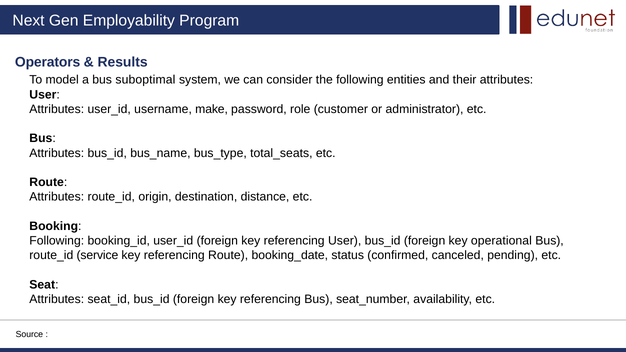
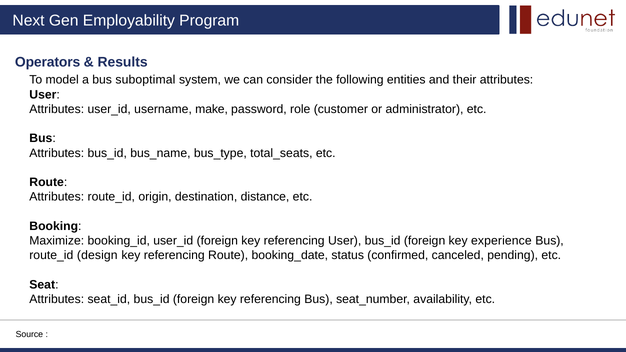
Following: Following -> Maximize (57, 241)
operational: operational -> experience (501, 241)
service: service -> design (97, 255)
